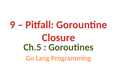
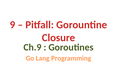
Ch.5: Ch.5 -> Ch.9 (32, 47)
